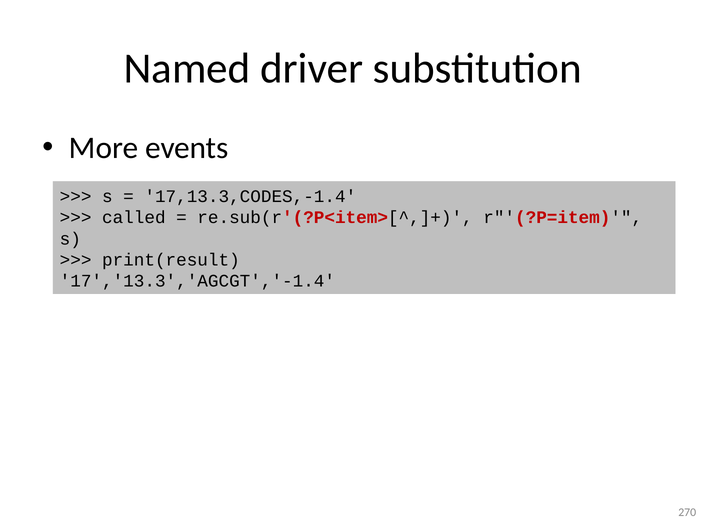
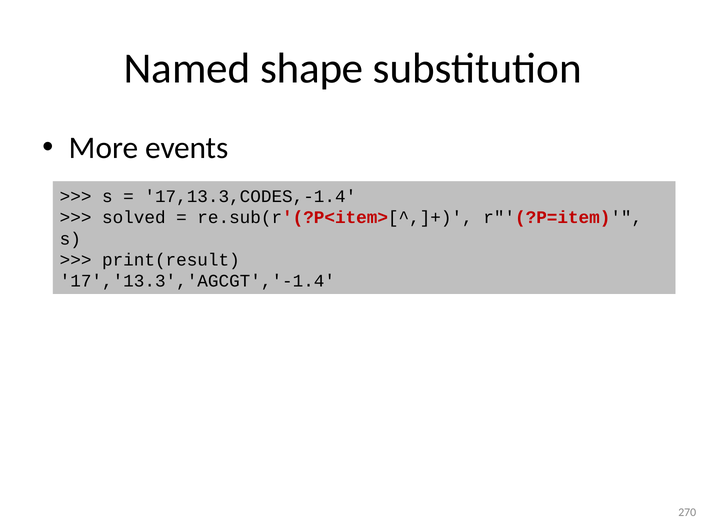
driver: driver -> shape (312, 68)
called: called -> solved (134, 218)
